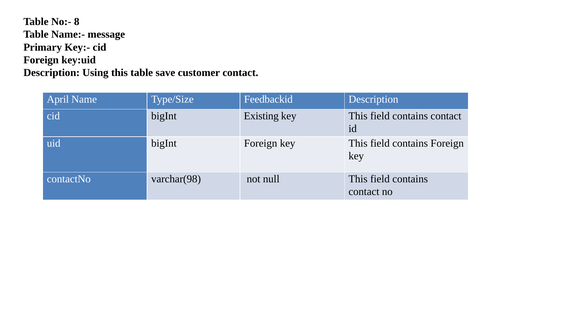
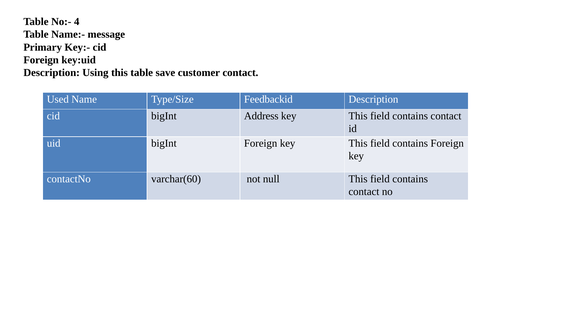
8: 8 -> 4 (77, 22)
April: April -> Used (58, 99)
Existing: Existing -> Address (261, 116)
varchar(98: varchar(98 -> varchar(60 (176, 179)
